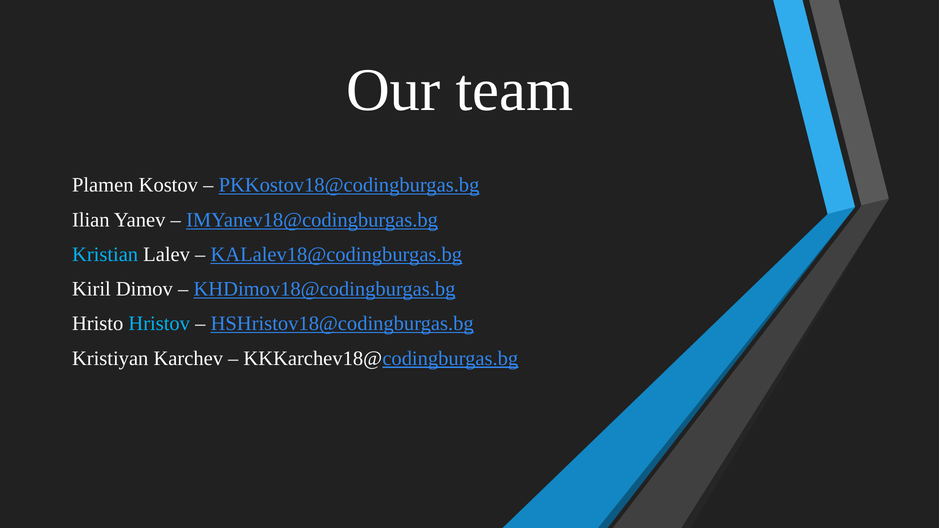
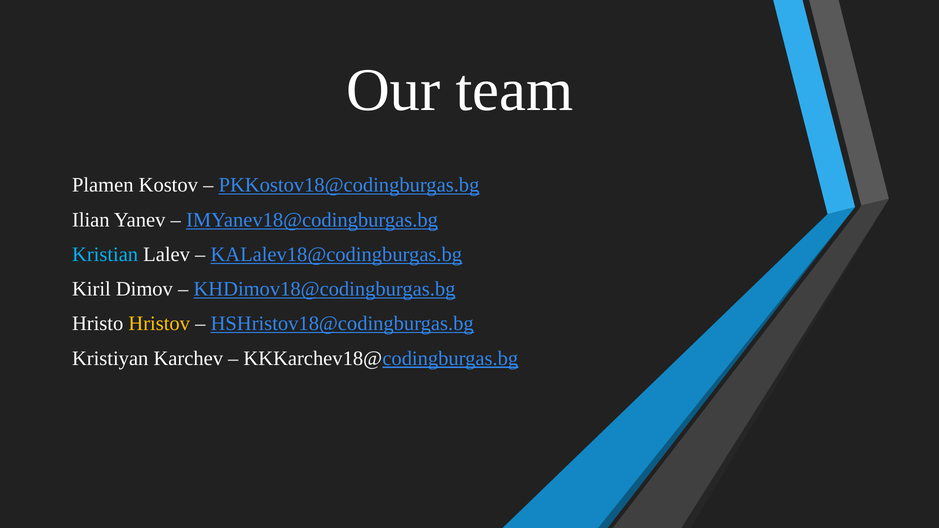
Hristov colour: light blue -> yellow (159, 324)
